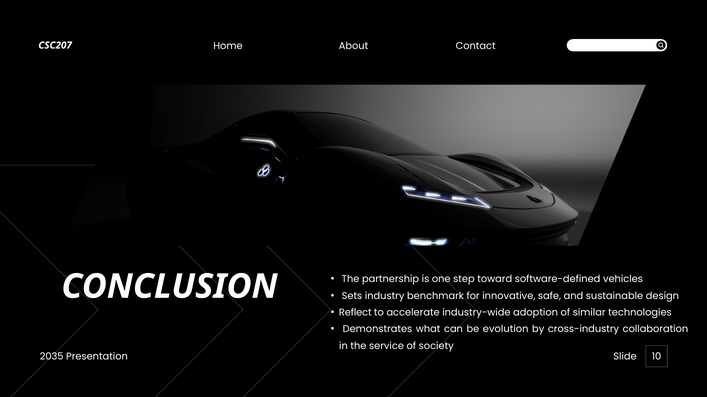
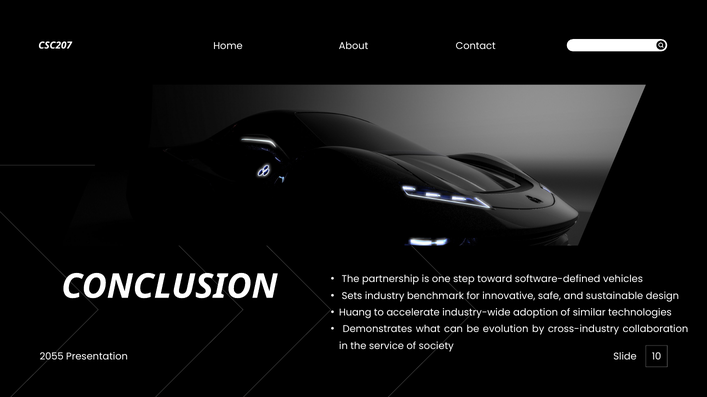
Reflect: Reflect -> Huang (355, 313)
2035: 2035 -> 2055 (52, 357)
